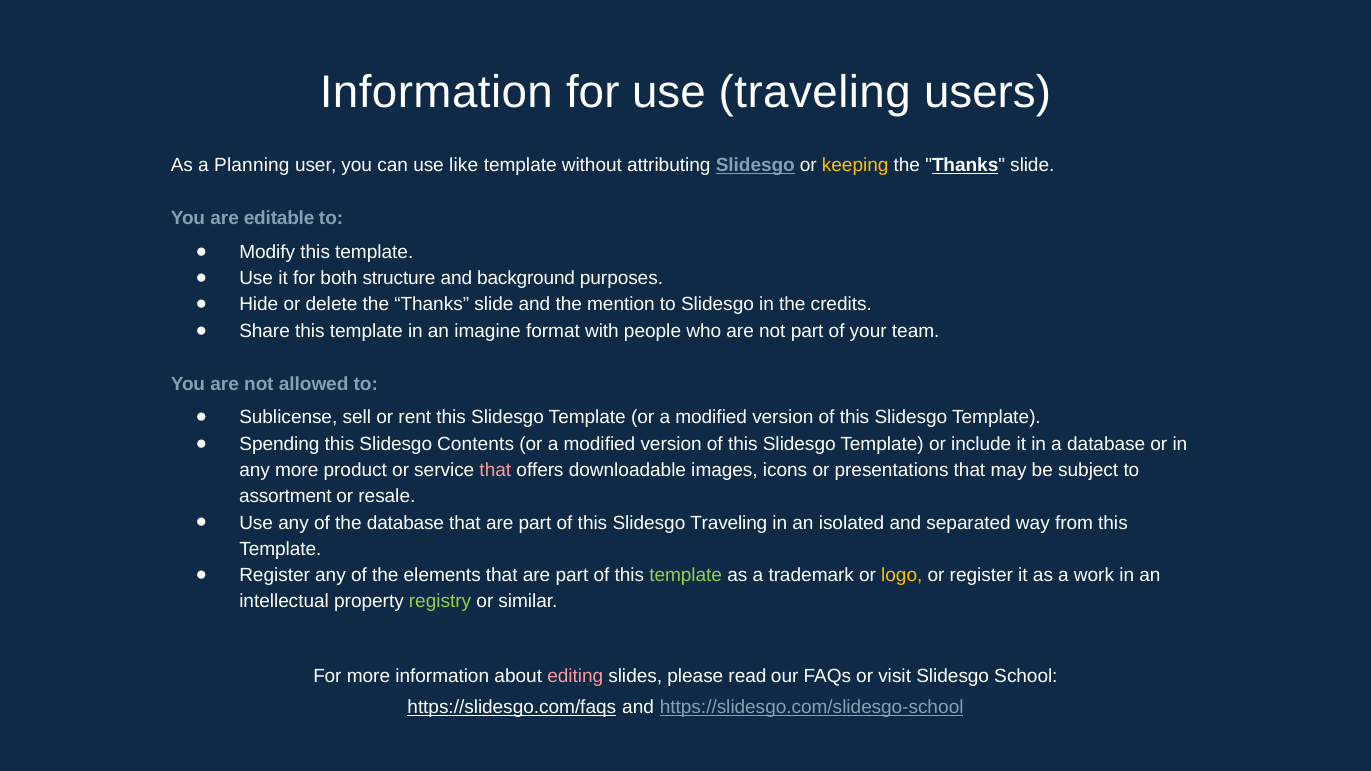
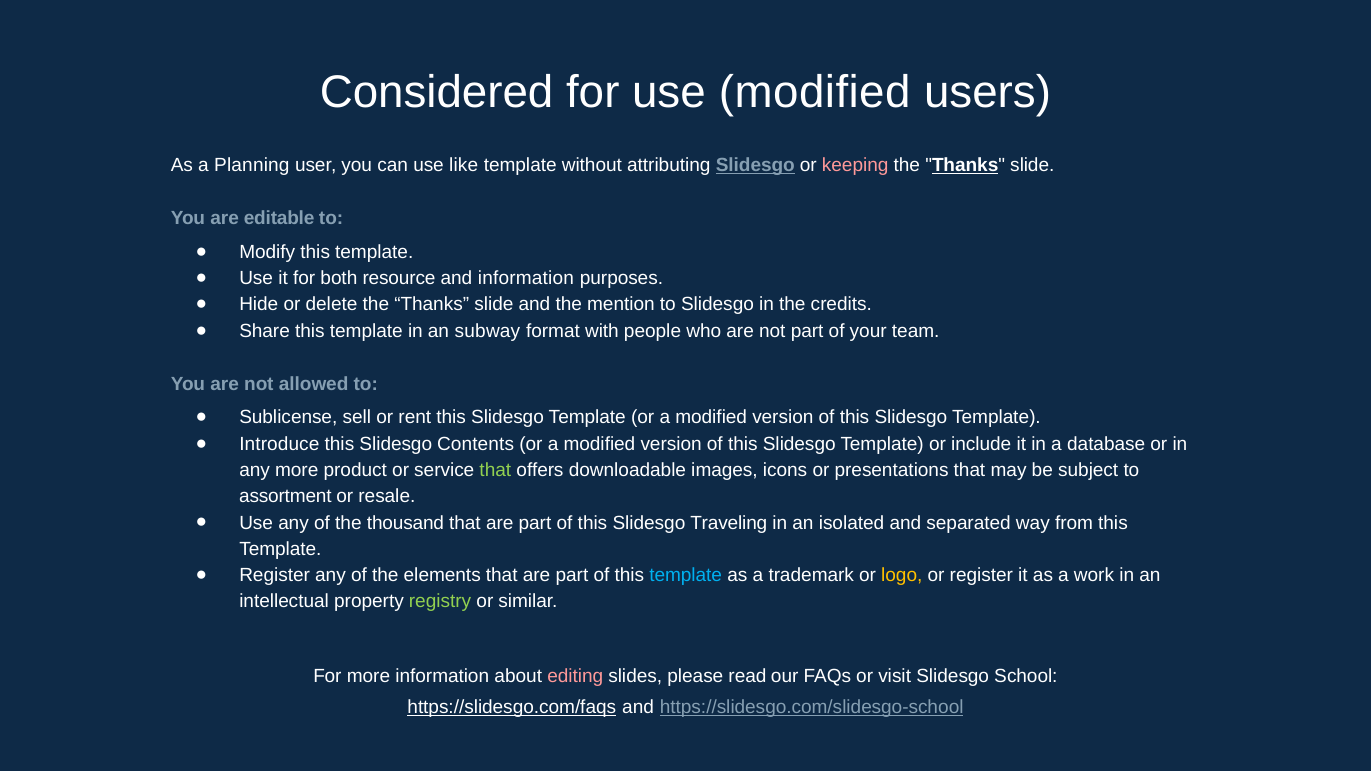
Information: Information -> Considered (437, 93)
use traveling: traveling -> modified (815, 93)
keeping colour: yellow -> pink (855, 165)
structure: structure -> resource (399, 278)
and background: background -> information (526, 278)
imagine: imagine -> subway (488, 331)
Spending: Spending -> Introduce (279, 444)
that colour: pink -> light green (495, 470)
the database: database -> thousand (405, 523)
template colour: light green -> light blue (686, 575)
